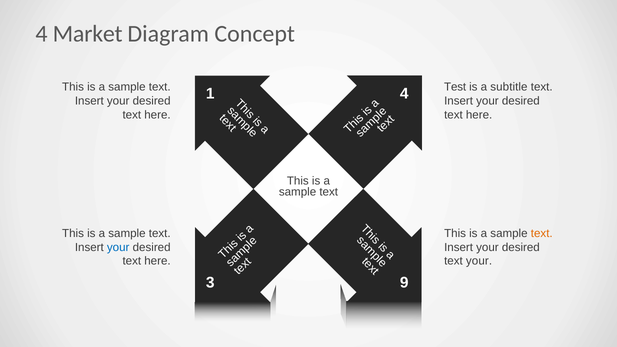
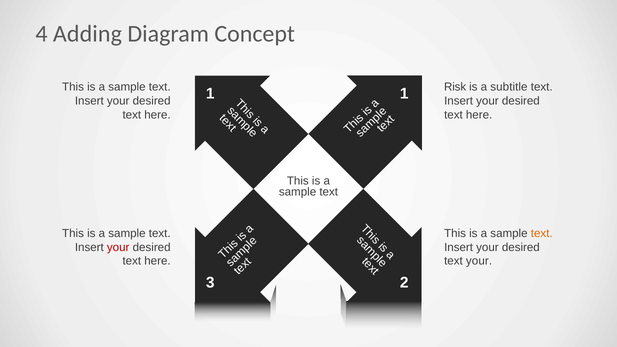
Market: Market -> Adding (87, 34)
Test: Test -> Risk (455, 87)
1 4: 4 -> 1 (404, 94)
your colour: blue -> red (118, 247)
9: 9 -> 2 (404, 283)
